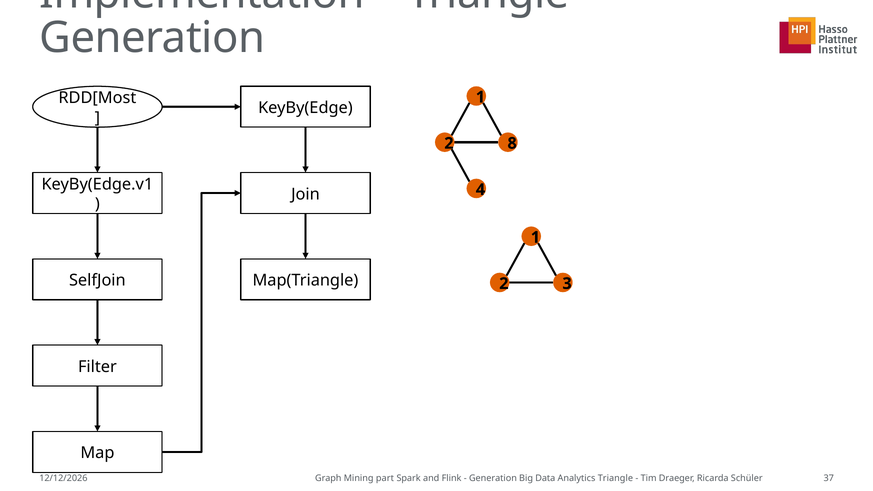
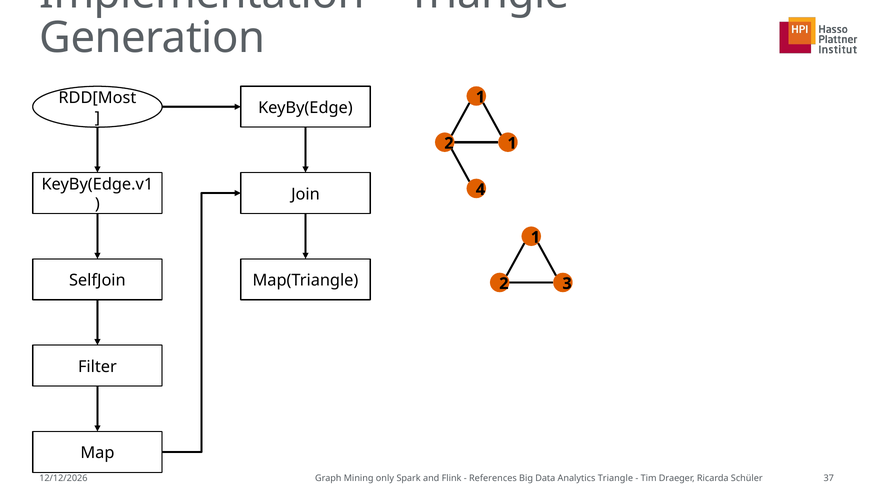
2 8: 8 -> 1 (512, 143)
part: part -> only (385, 478)
Generation: Generation -> References (493, 478)
